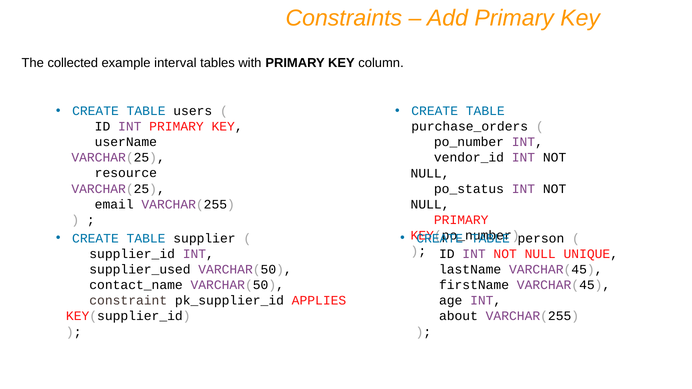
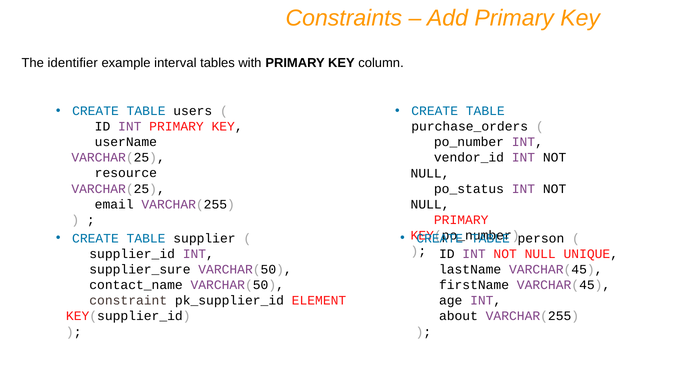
collected: collected -> identifier (73, 63)
supplier_used: supplier_used -> supplier_sure (140, 270)
APPLIES: APPLIES -> ELEMENT (319, 301)
